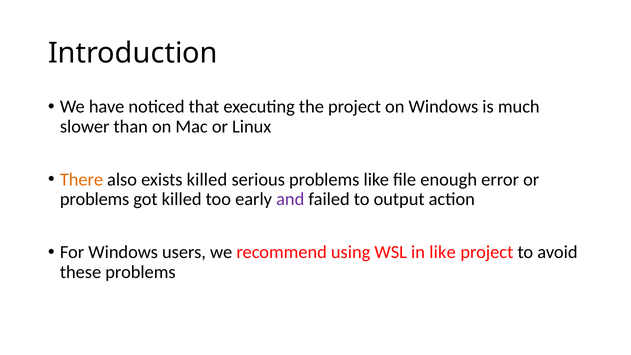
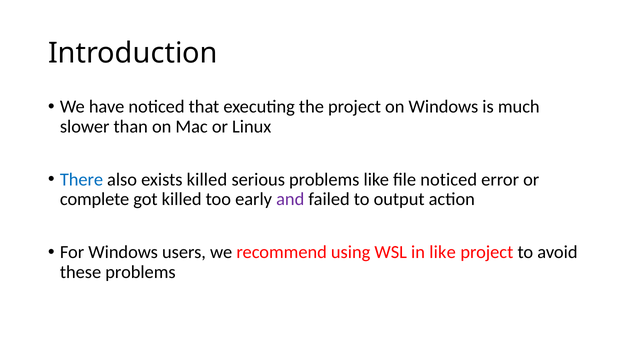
There colour: orange -> blue (81, 179)
file enough: enough -> noticed (449, 179)
problems: problems -> complete (95, 199)
